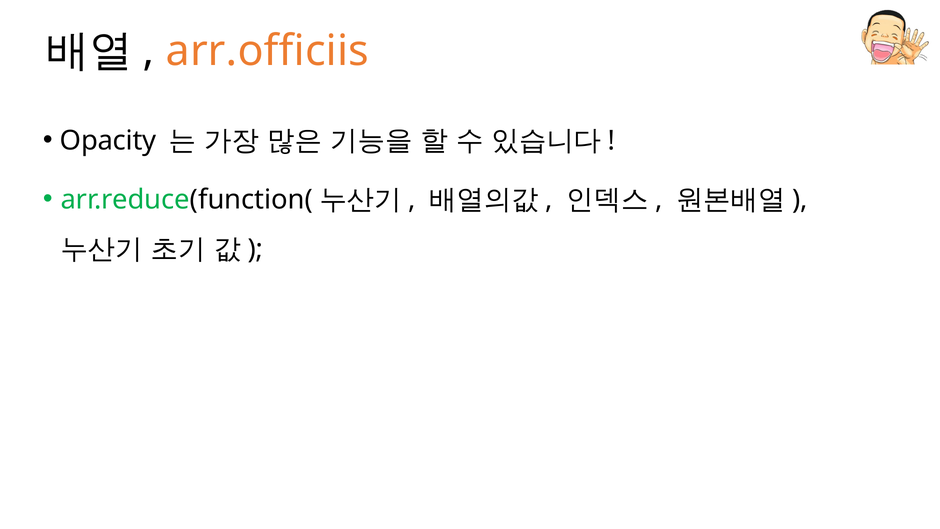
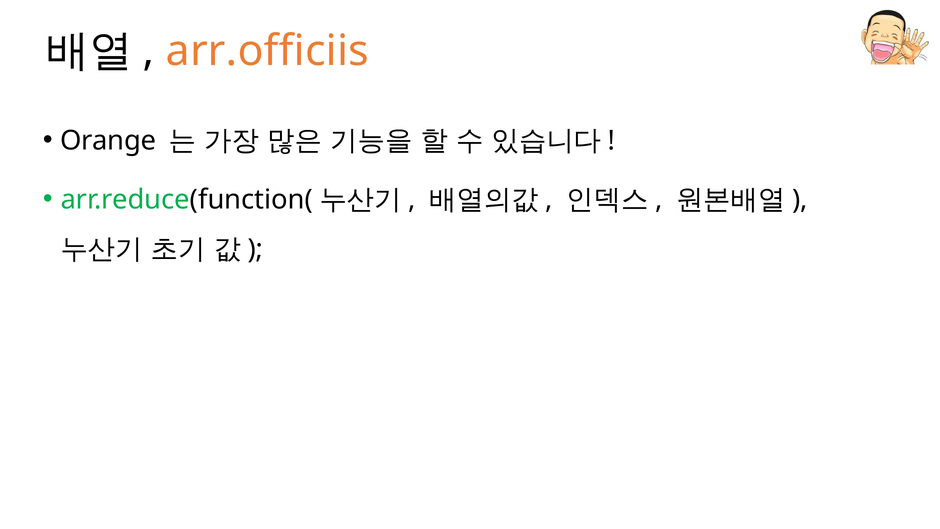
Opacity: Opacity -> Orange (108, 141)
